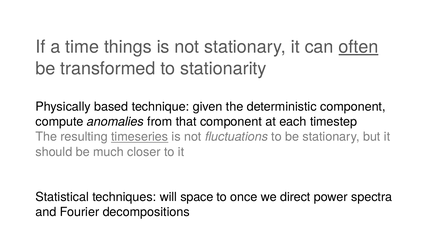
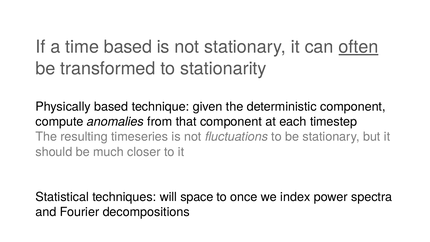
time things: things -> based (128, 47)
timeseries underline: present -> none (140, 137)
direct: direct -> index (295, 197)
